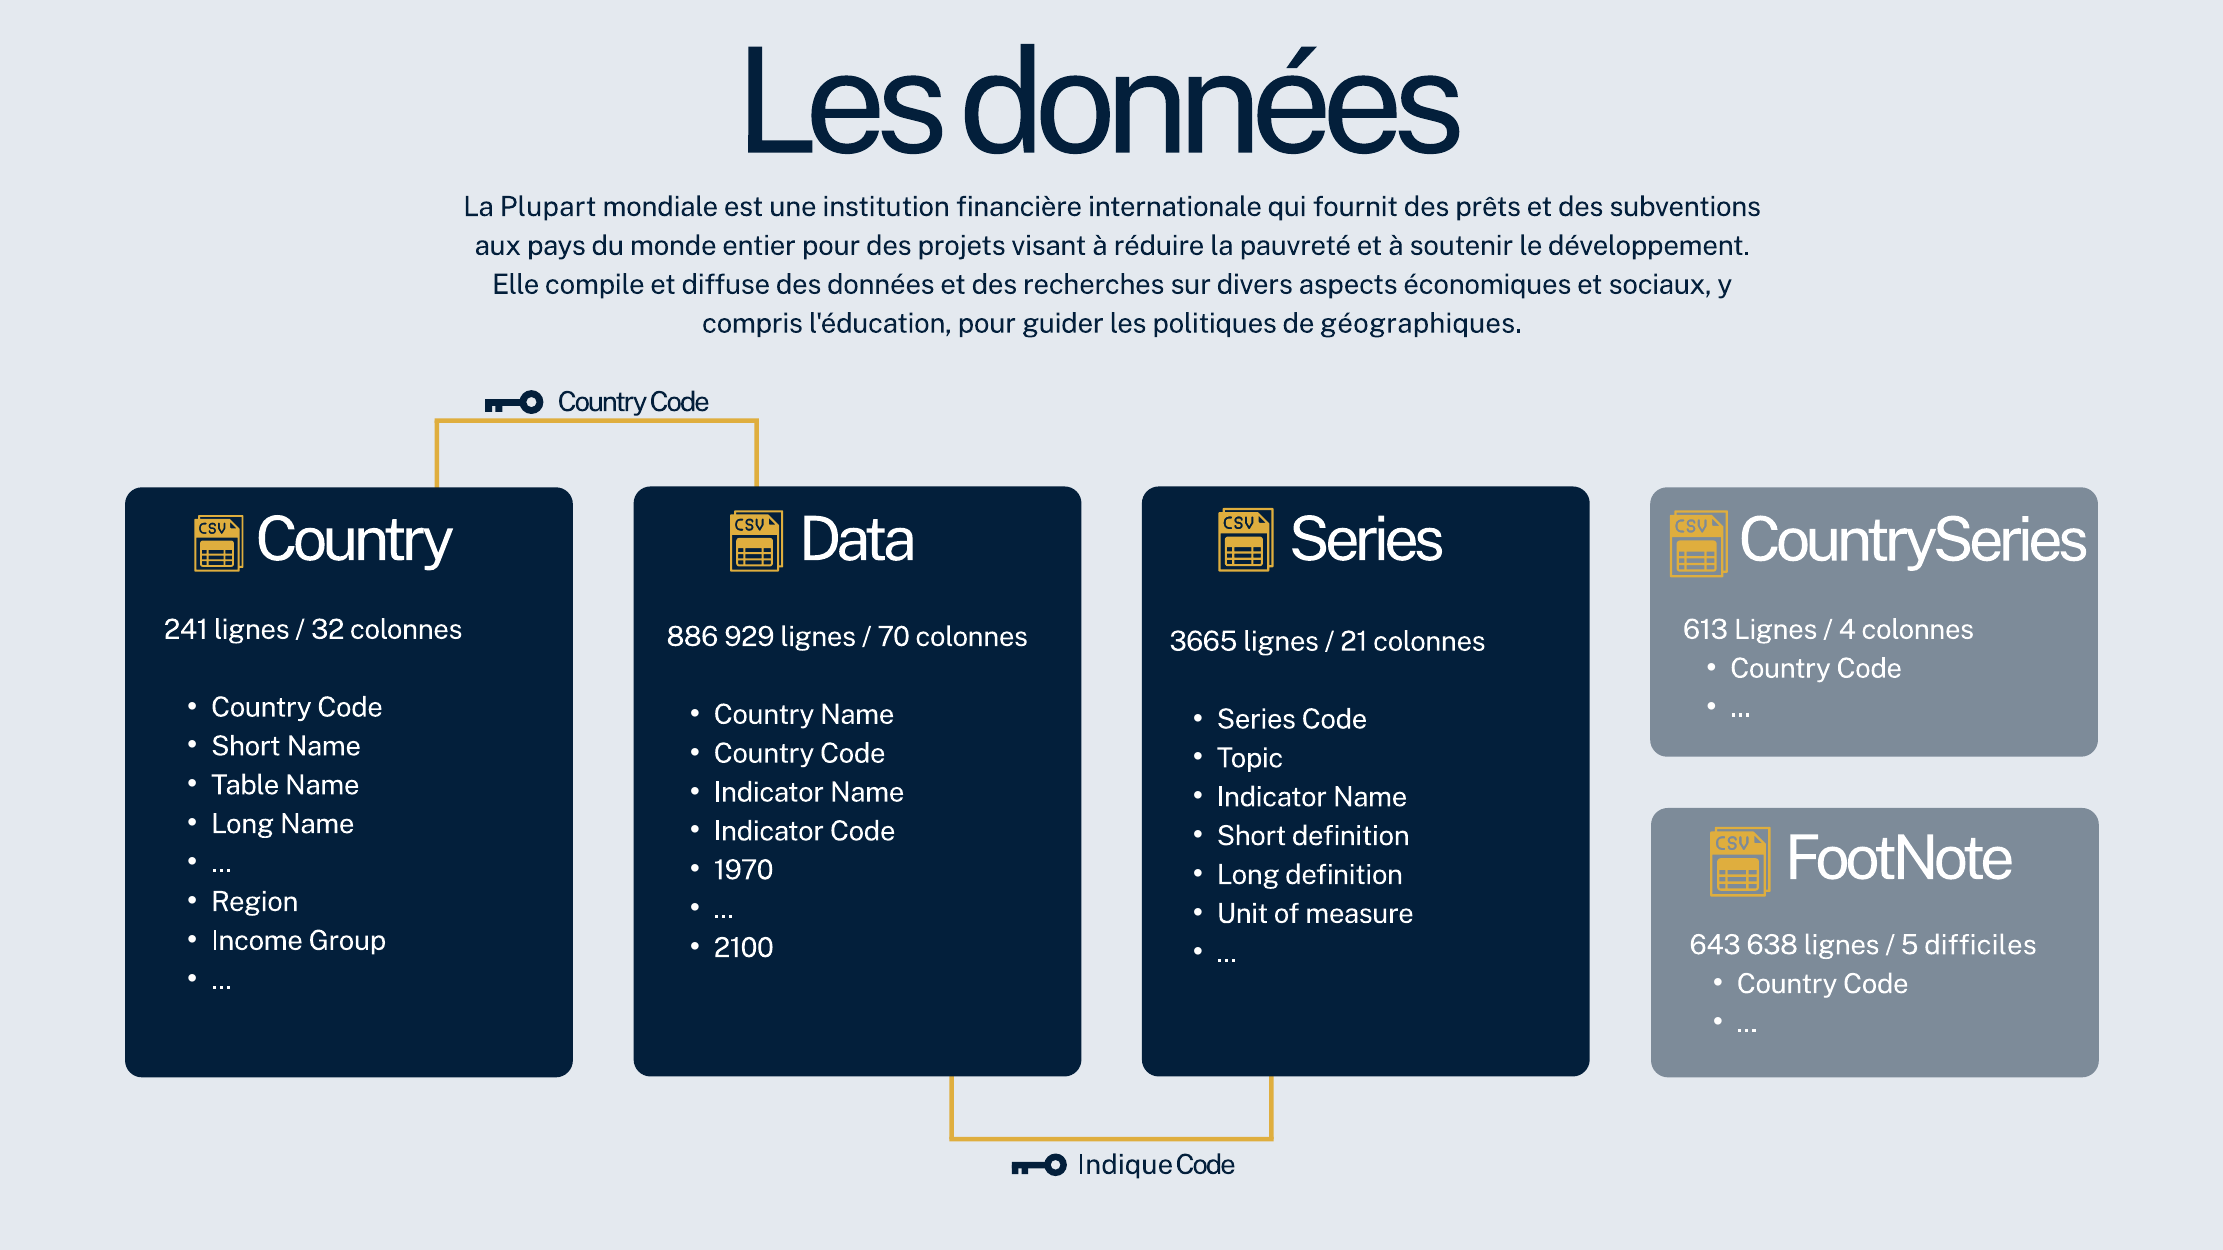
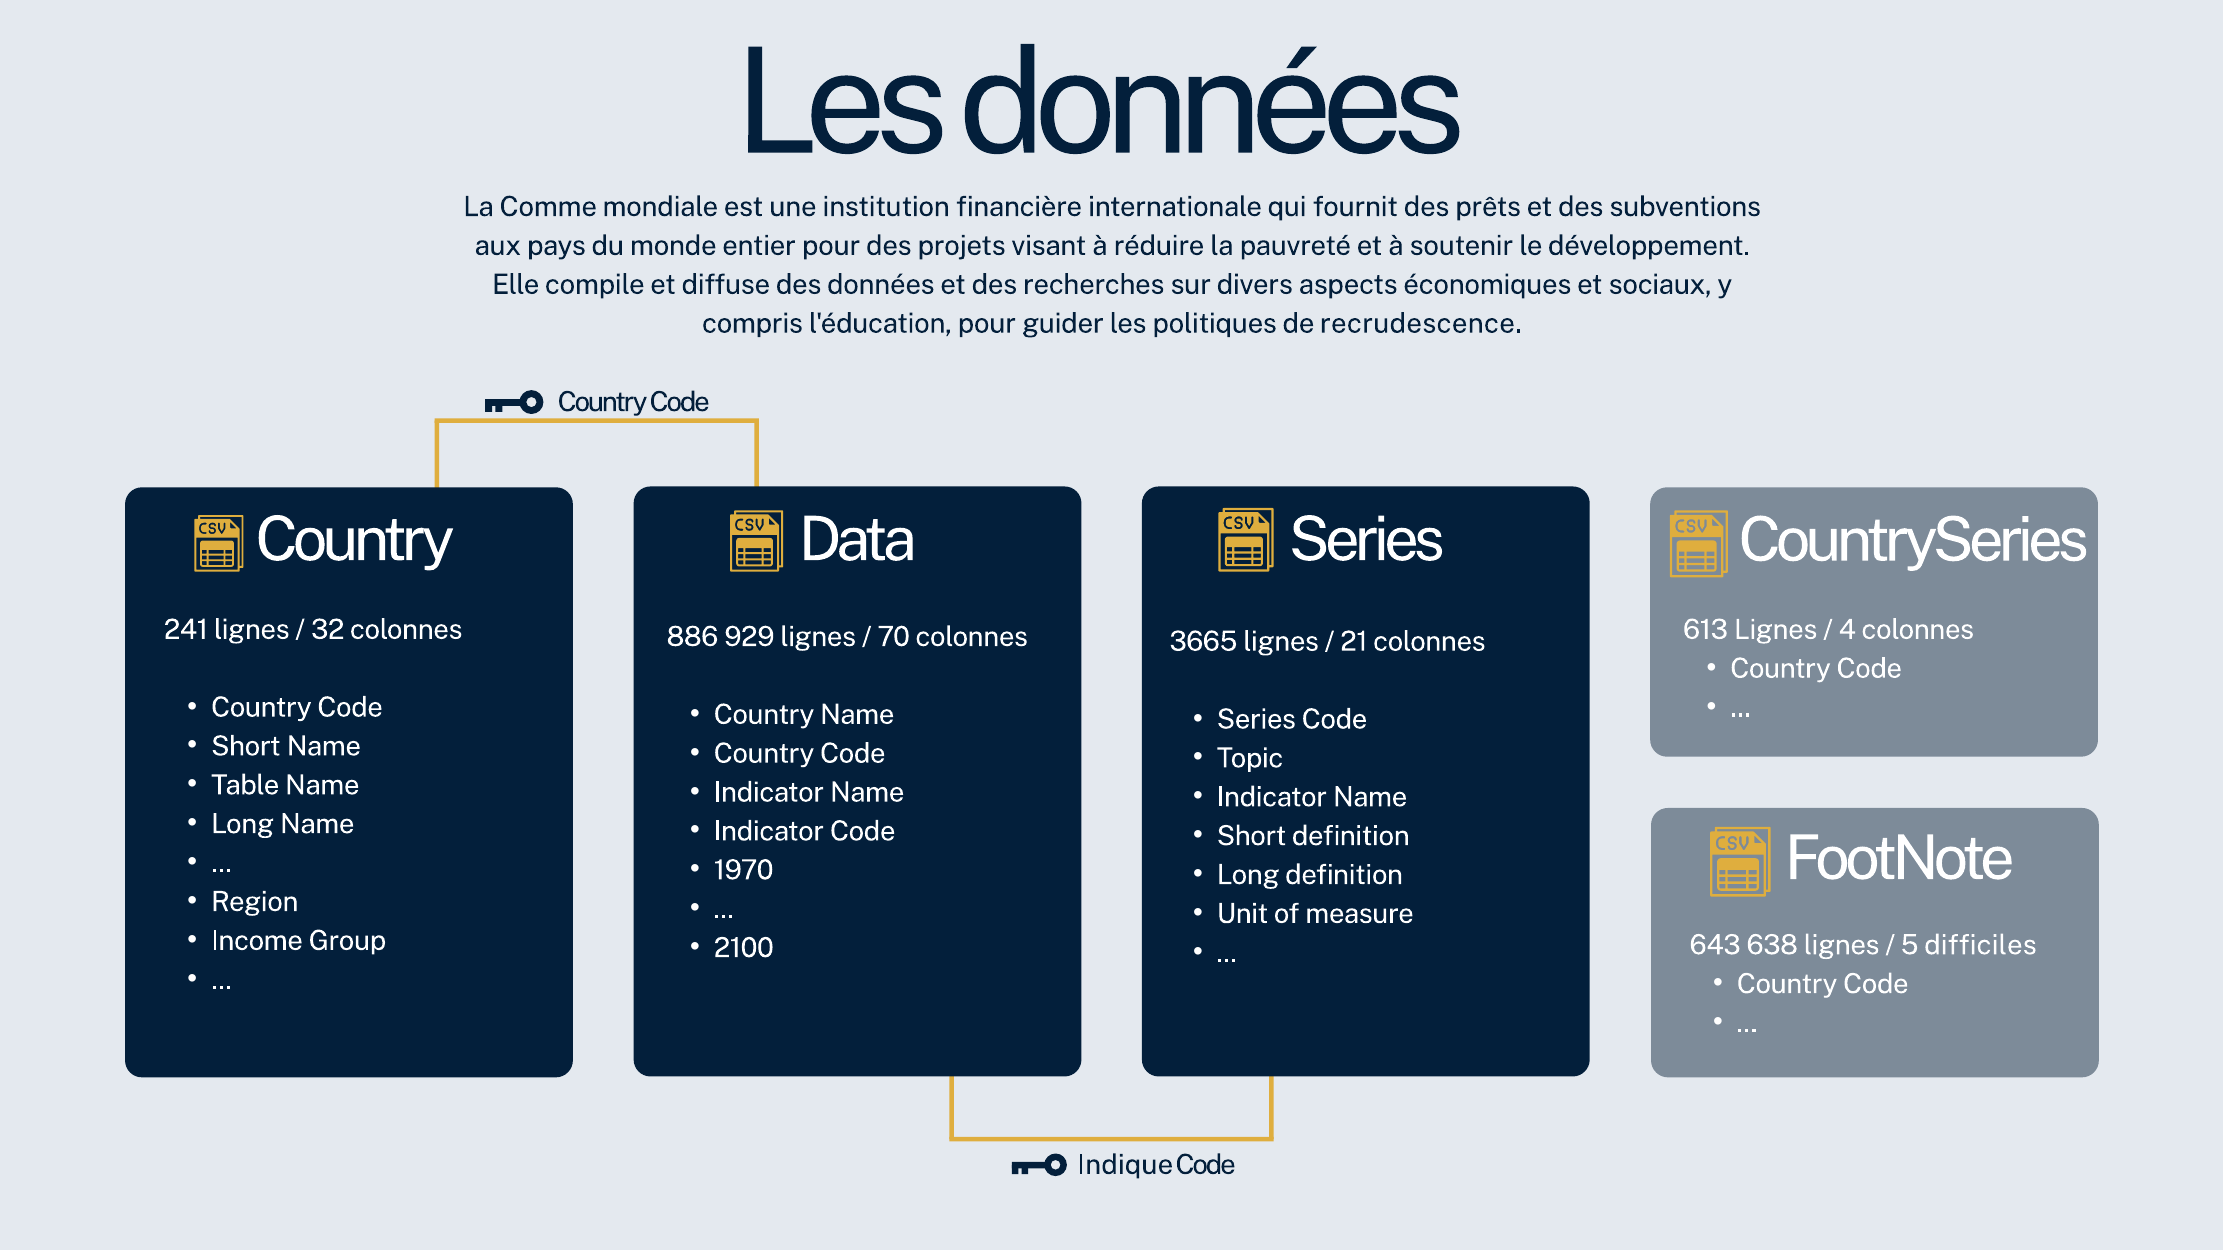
Plupart: Plupart -> Comme (548, 207)
géographiques: géographiques -> recrudescence (1421, 324)
